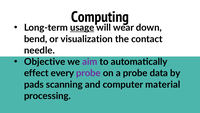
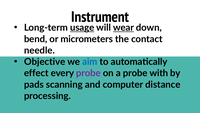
Computing: Computing -> Instrument (100, 17)
wear underline: none -> present (123, 28)
visualization: visualization -> micrometers (87, 39)
aim colour: purple -> blue (90, 62)
data: data -> with (159, 73)
material: material -> distance (163, 84)
